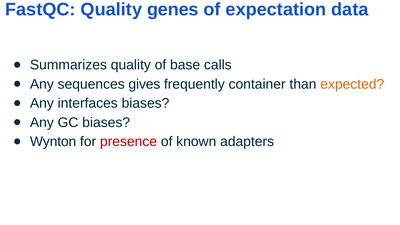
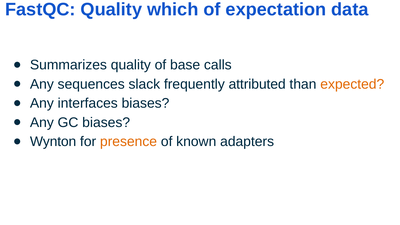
genes: genes -> which (173, 10)
gives: gives -> slack (144, 84)
container: container -> attributed (257, 84)
presence colour: red -> orange (128, 142)
